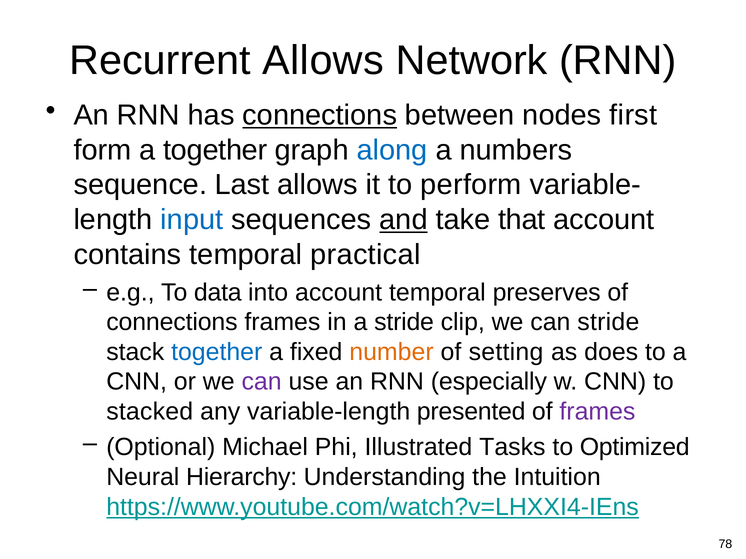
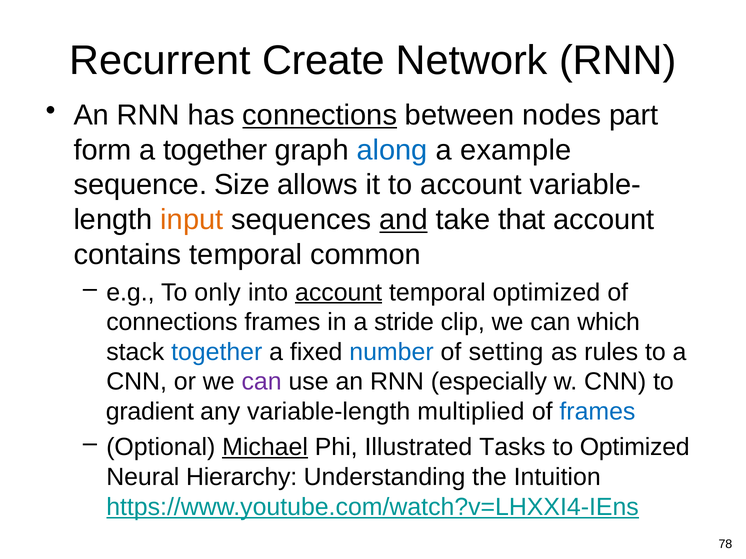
Recurrent Allows: Allows -> Create (324, 61)
first: first -> part (634, 115)
numbers: numbers -> example (516, 150)
Last: Last -> Size (242, 185)
to perform: perform -> account (471, 185)
input colour: blue -> orange (192, 220)
practical: practical -> common (366, 255)
data: data -> only (218, 293)
account underline: none -> present (339, 293)
temporal preserves: preserves -> optimized (546, 293)
can stride: stride -> which (609, 322)
number colour: orange -> blue (391, 352)
does: does -> rules (611, 352)
stacked: stacked -> gradient (150, 412)
presented: presented -> multiplied (471, 412)
frames colour: purple -> blue (597, 412)
Michael underline: none -> present (265, 448)
